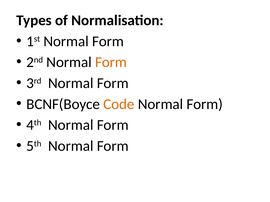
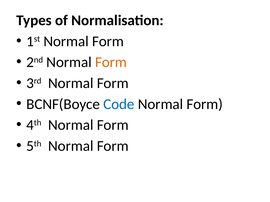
Code colour: orange -> blue (119, 104)
